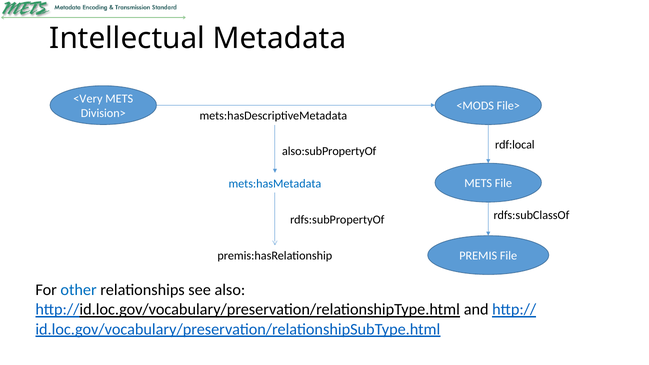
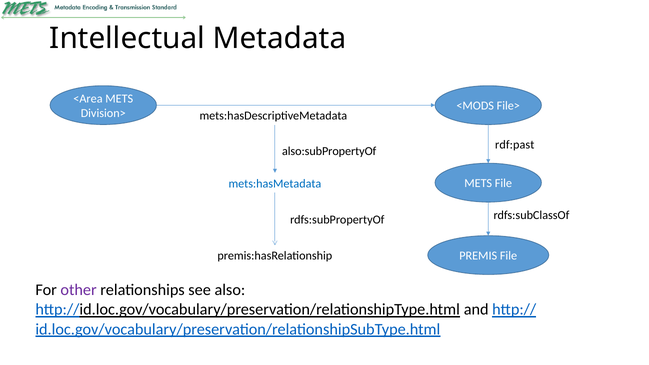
<Very: <Very -> <Area (88, 99)
rdf:local: rdf:local -> rdf:past (515, 145)
other colour: blue -> purple (79, 290)
